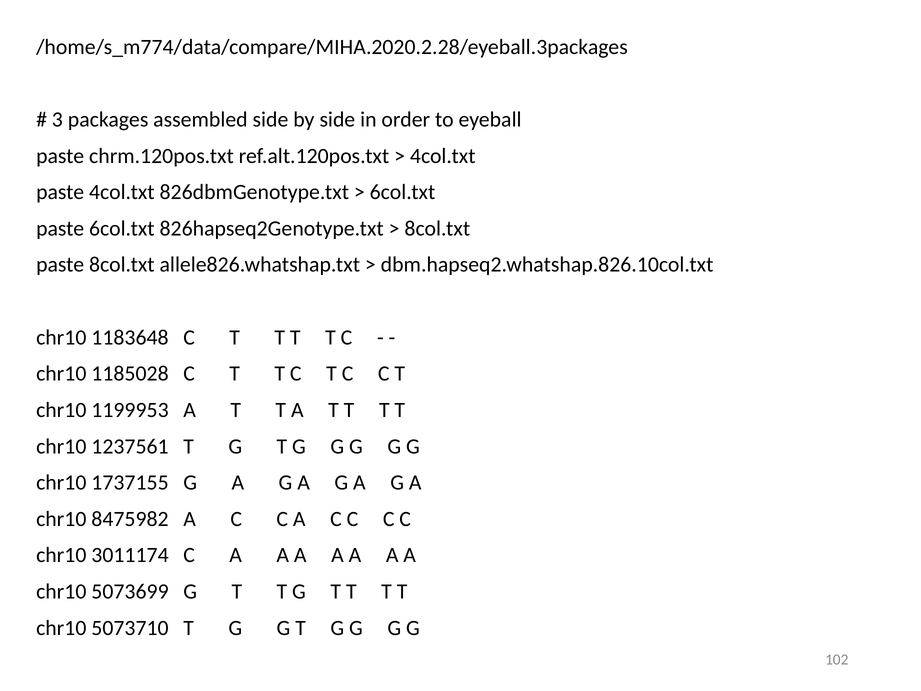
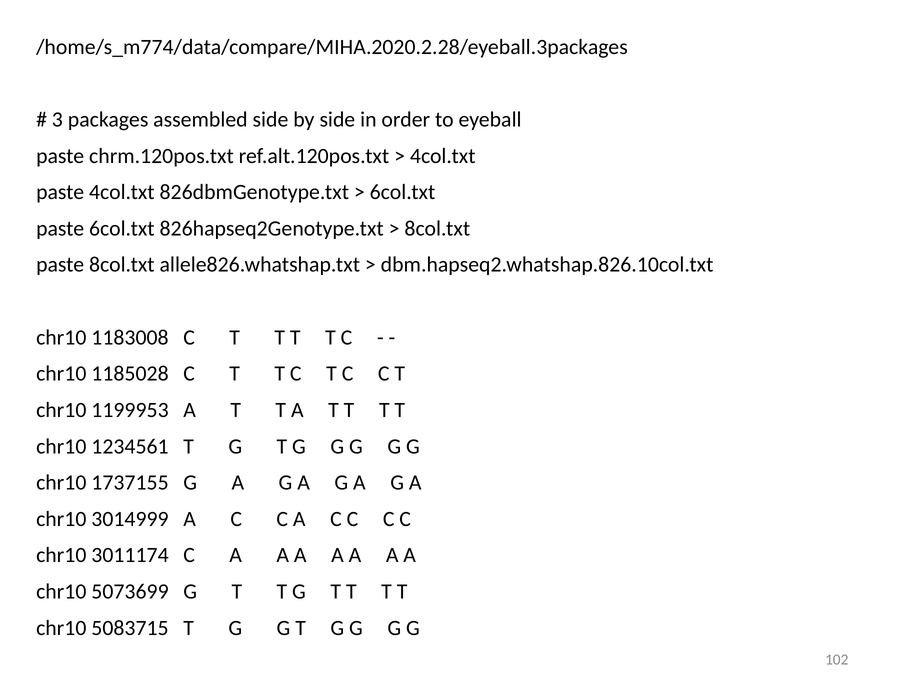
1183648: 1183648 -> 1183008 (130, 337)
1237561: 1237561 -> 1234561 (130, 446)
8475982: 8475982 -> 3014999 (130, 519)
5073710: 5073710 -> 5083715 (130, 628)
